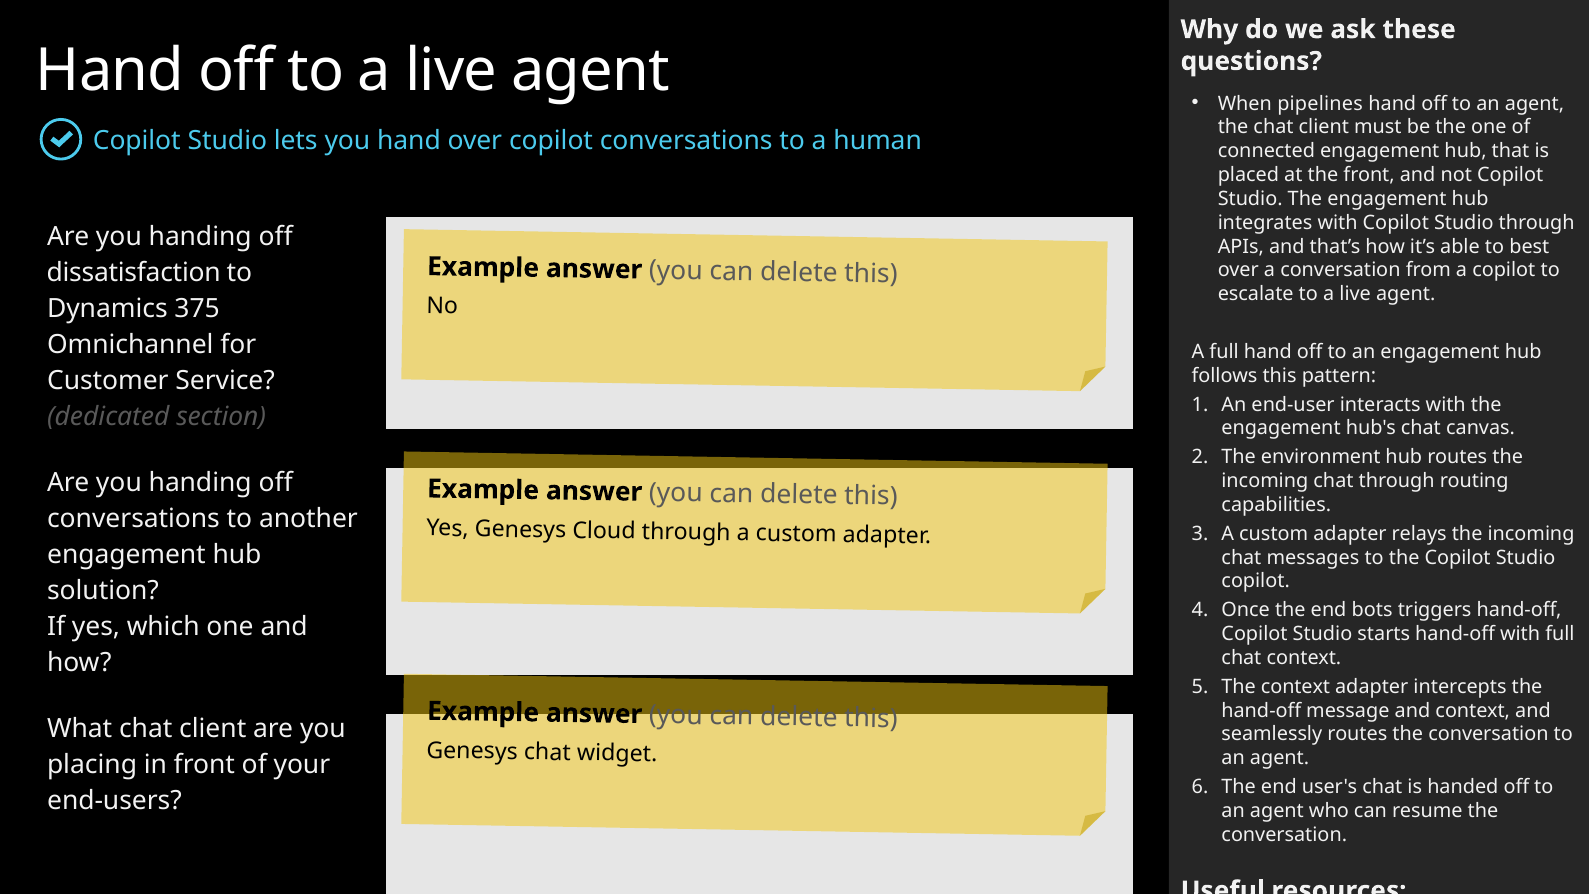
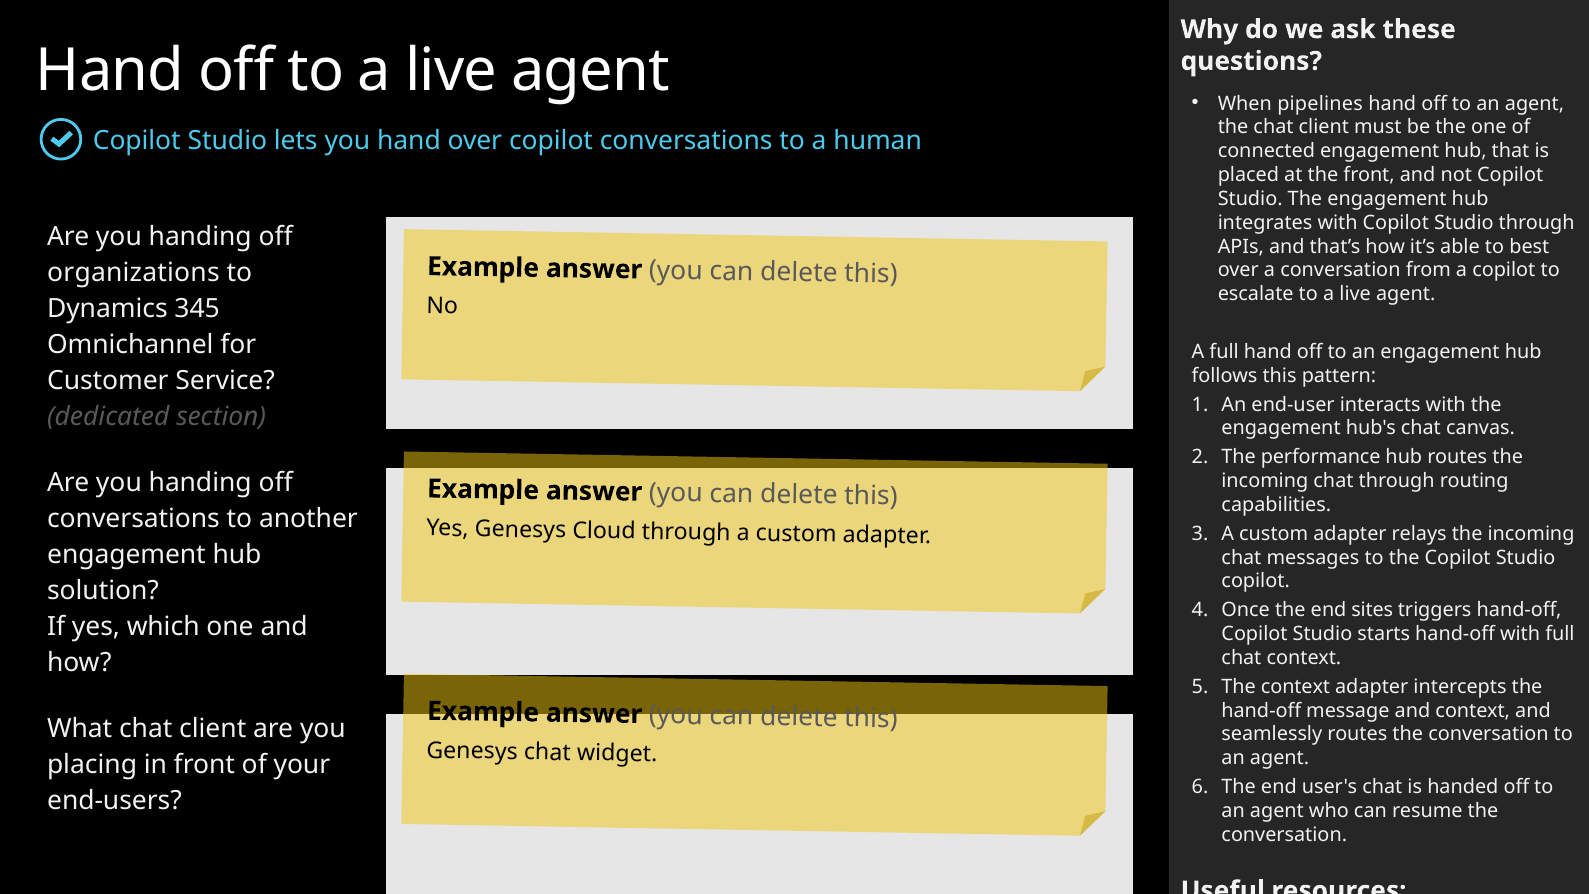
dissatisfaction: dissatisfaction -> organizations (133, 273)
375: 375 -> 345 (197, 309)
environment: environment -> performance (1321, 457)
bots: bots -> sites (1372, 610)
